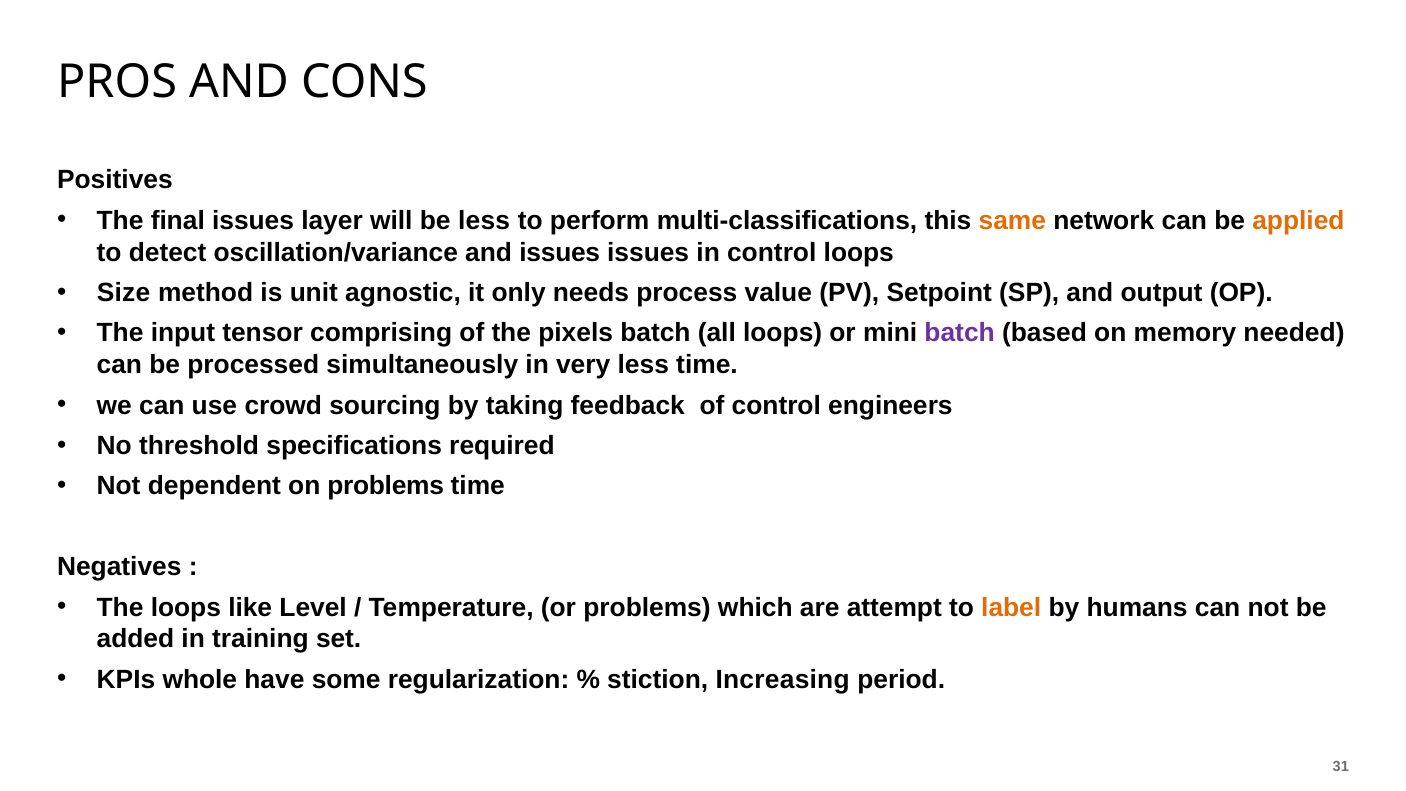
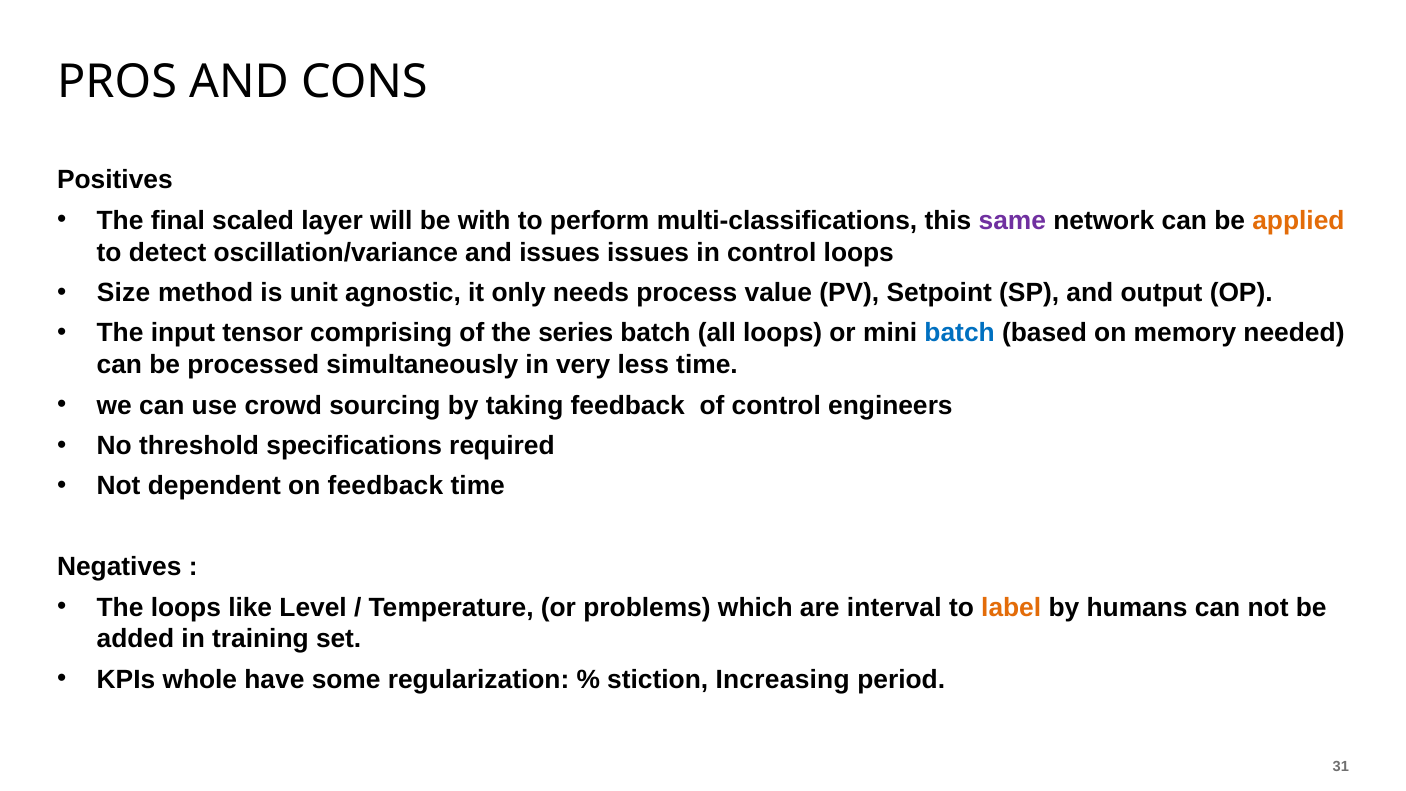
final issues: issues -> scaled (253, 221)
be less: less -> with (484, 221)
same colour: orange -> purple (1012, 221)
pixels: pixels -> series (576, 333)
batch colour: purple -> blue (960, 333)
on problems: problems -> feedback (385, 486)
attempt: attempt -> interval (894, 607)
